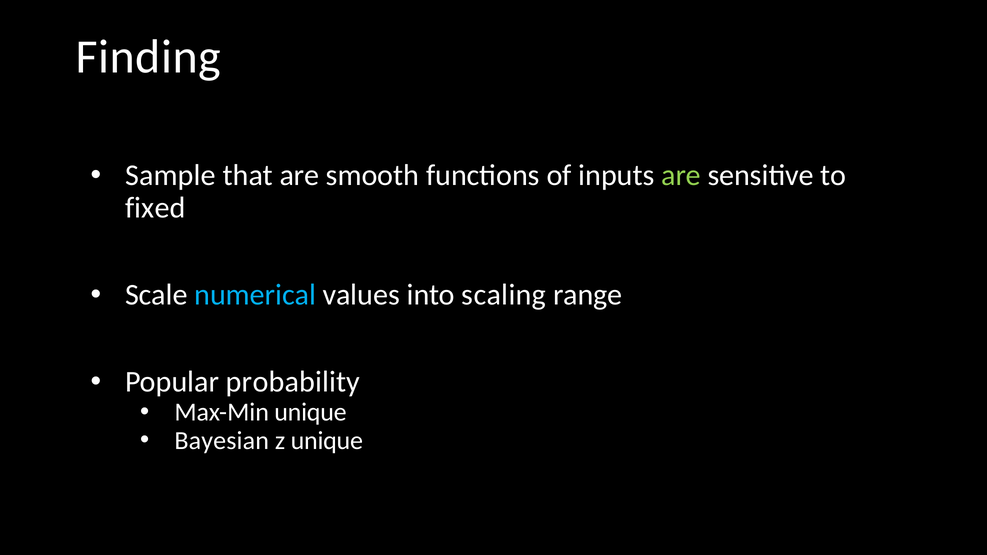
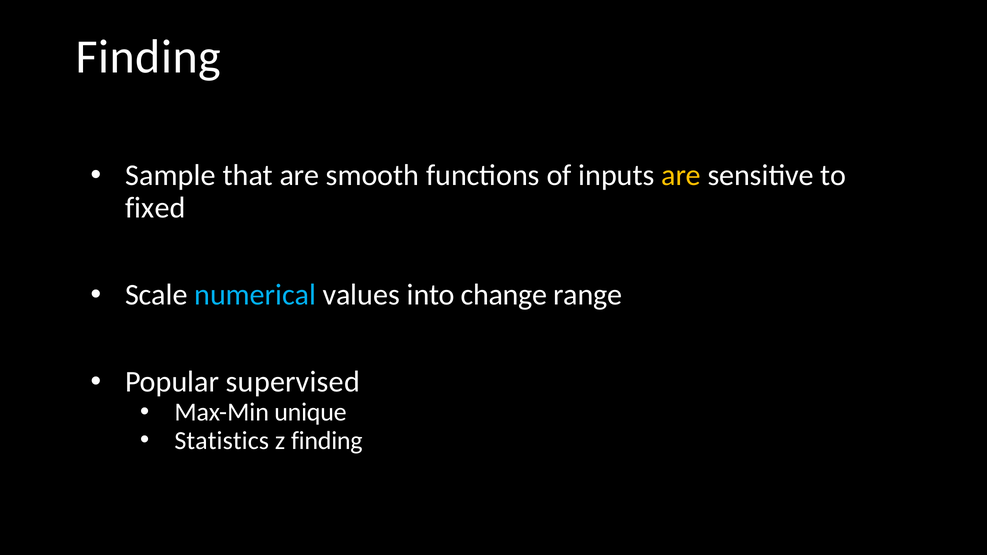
are colour: light green -> yellow (681, 176)
scaling: scaling -> change (504, 295)
probability: probability -> supervised (293, 382)
Bayesian: Bayesian -> Statistics (222, 441)
z unique: unique -> finding (327, 441)
